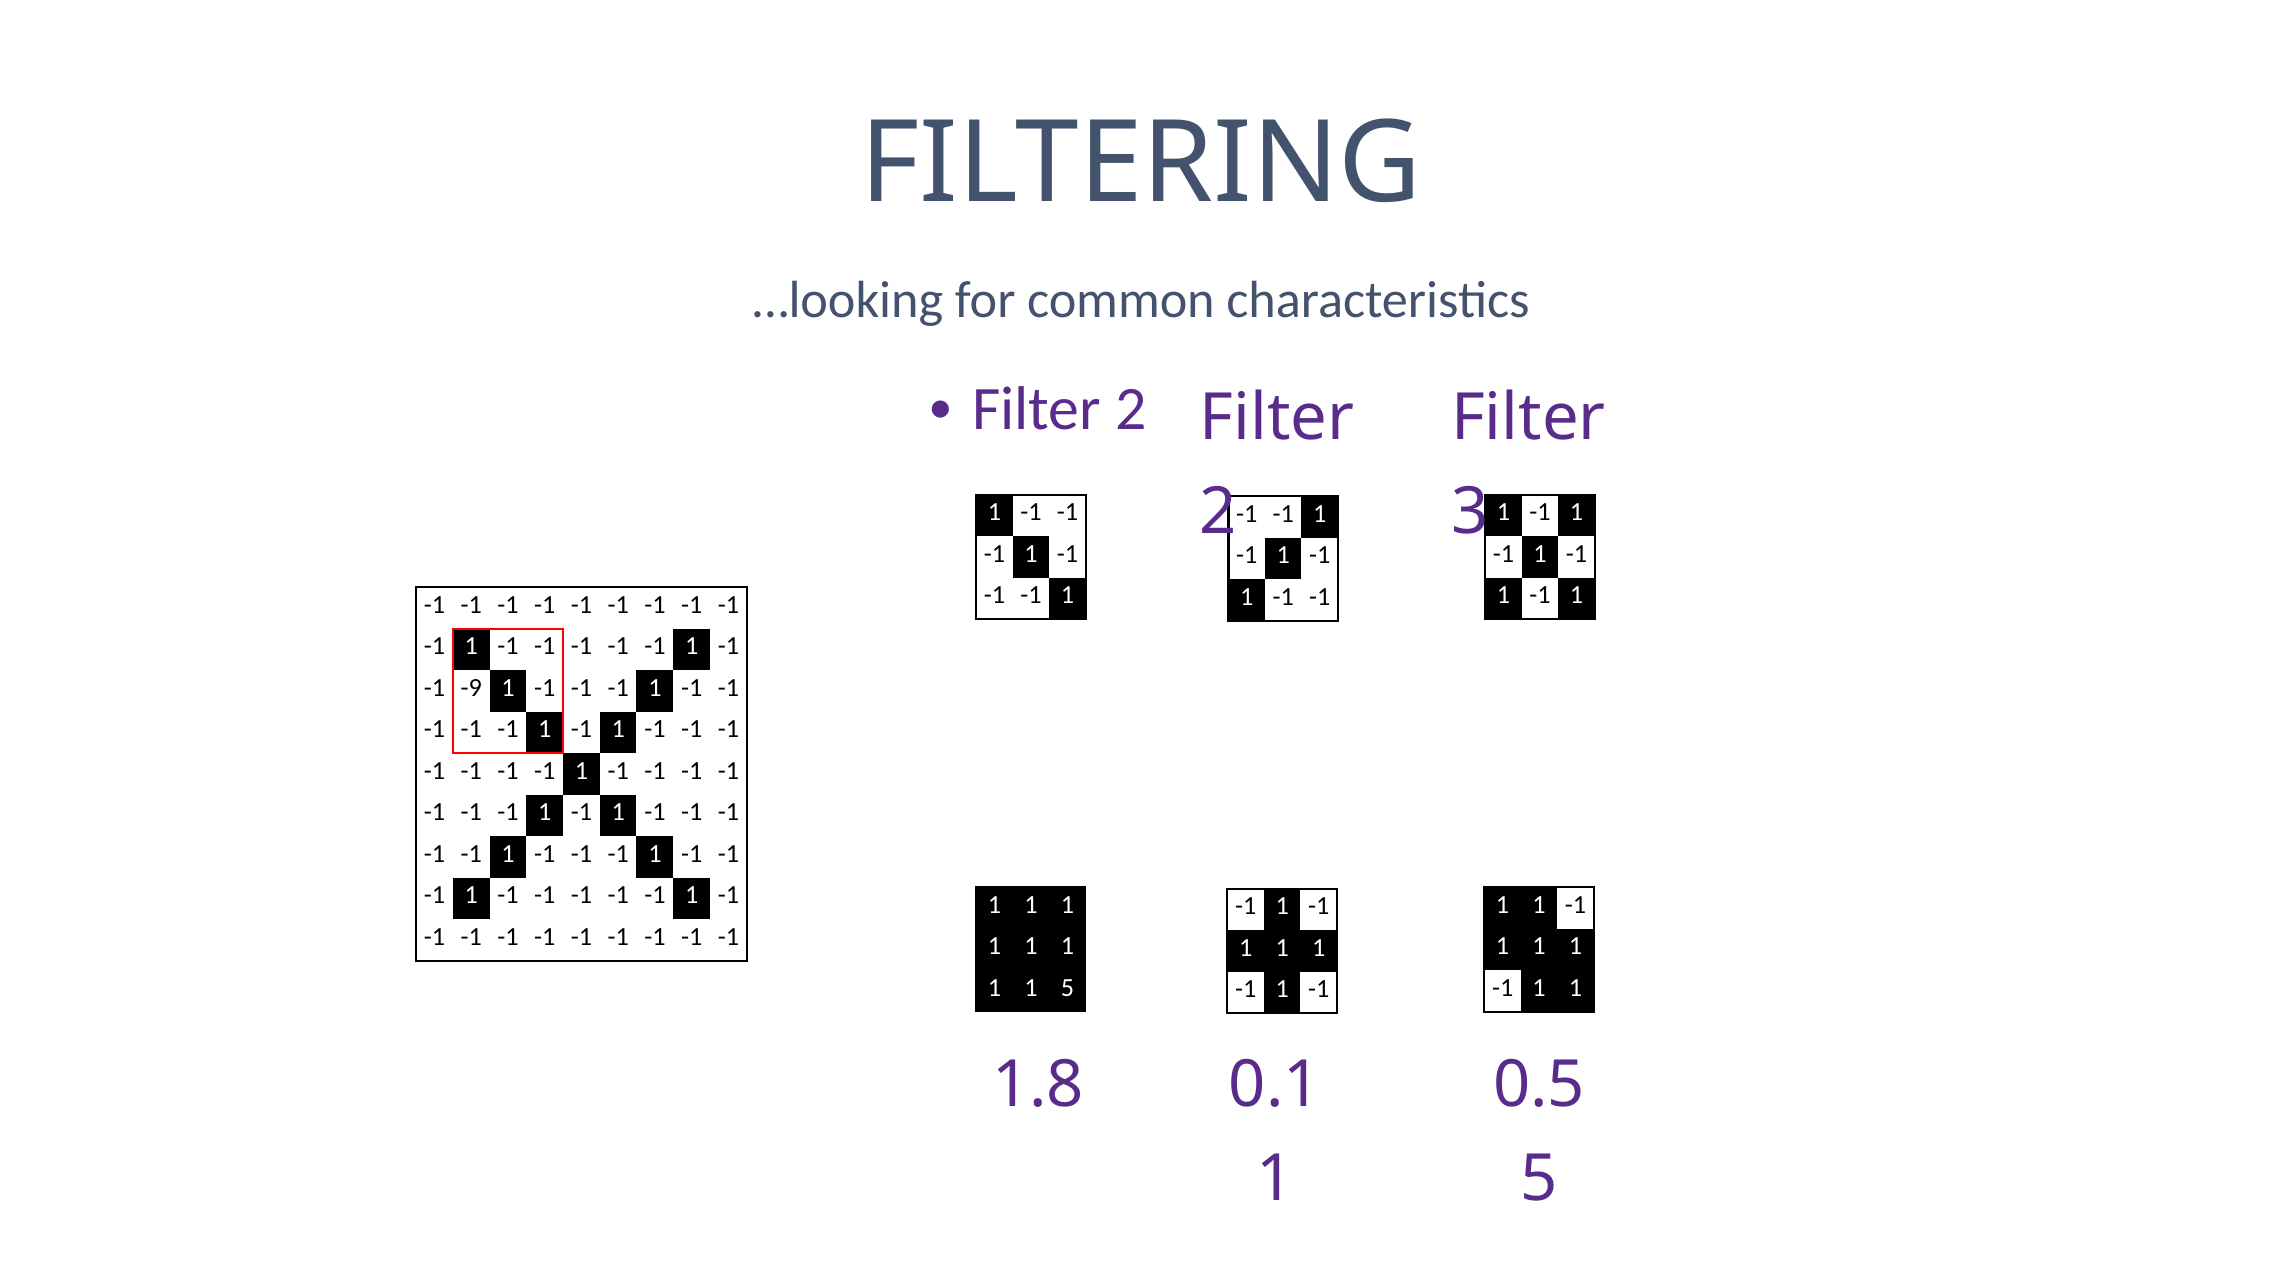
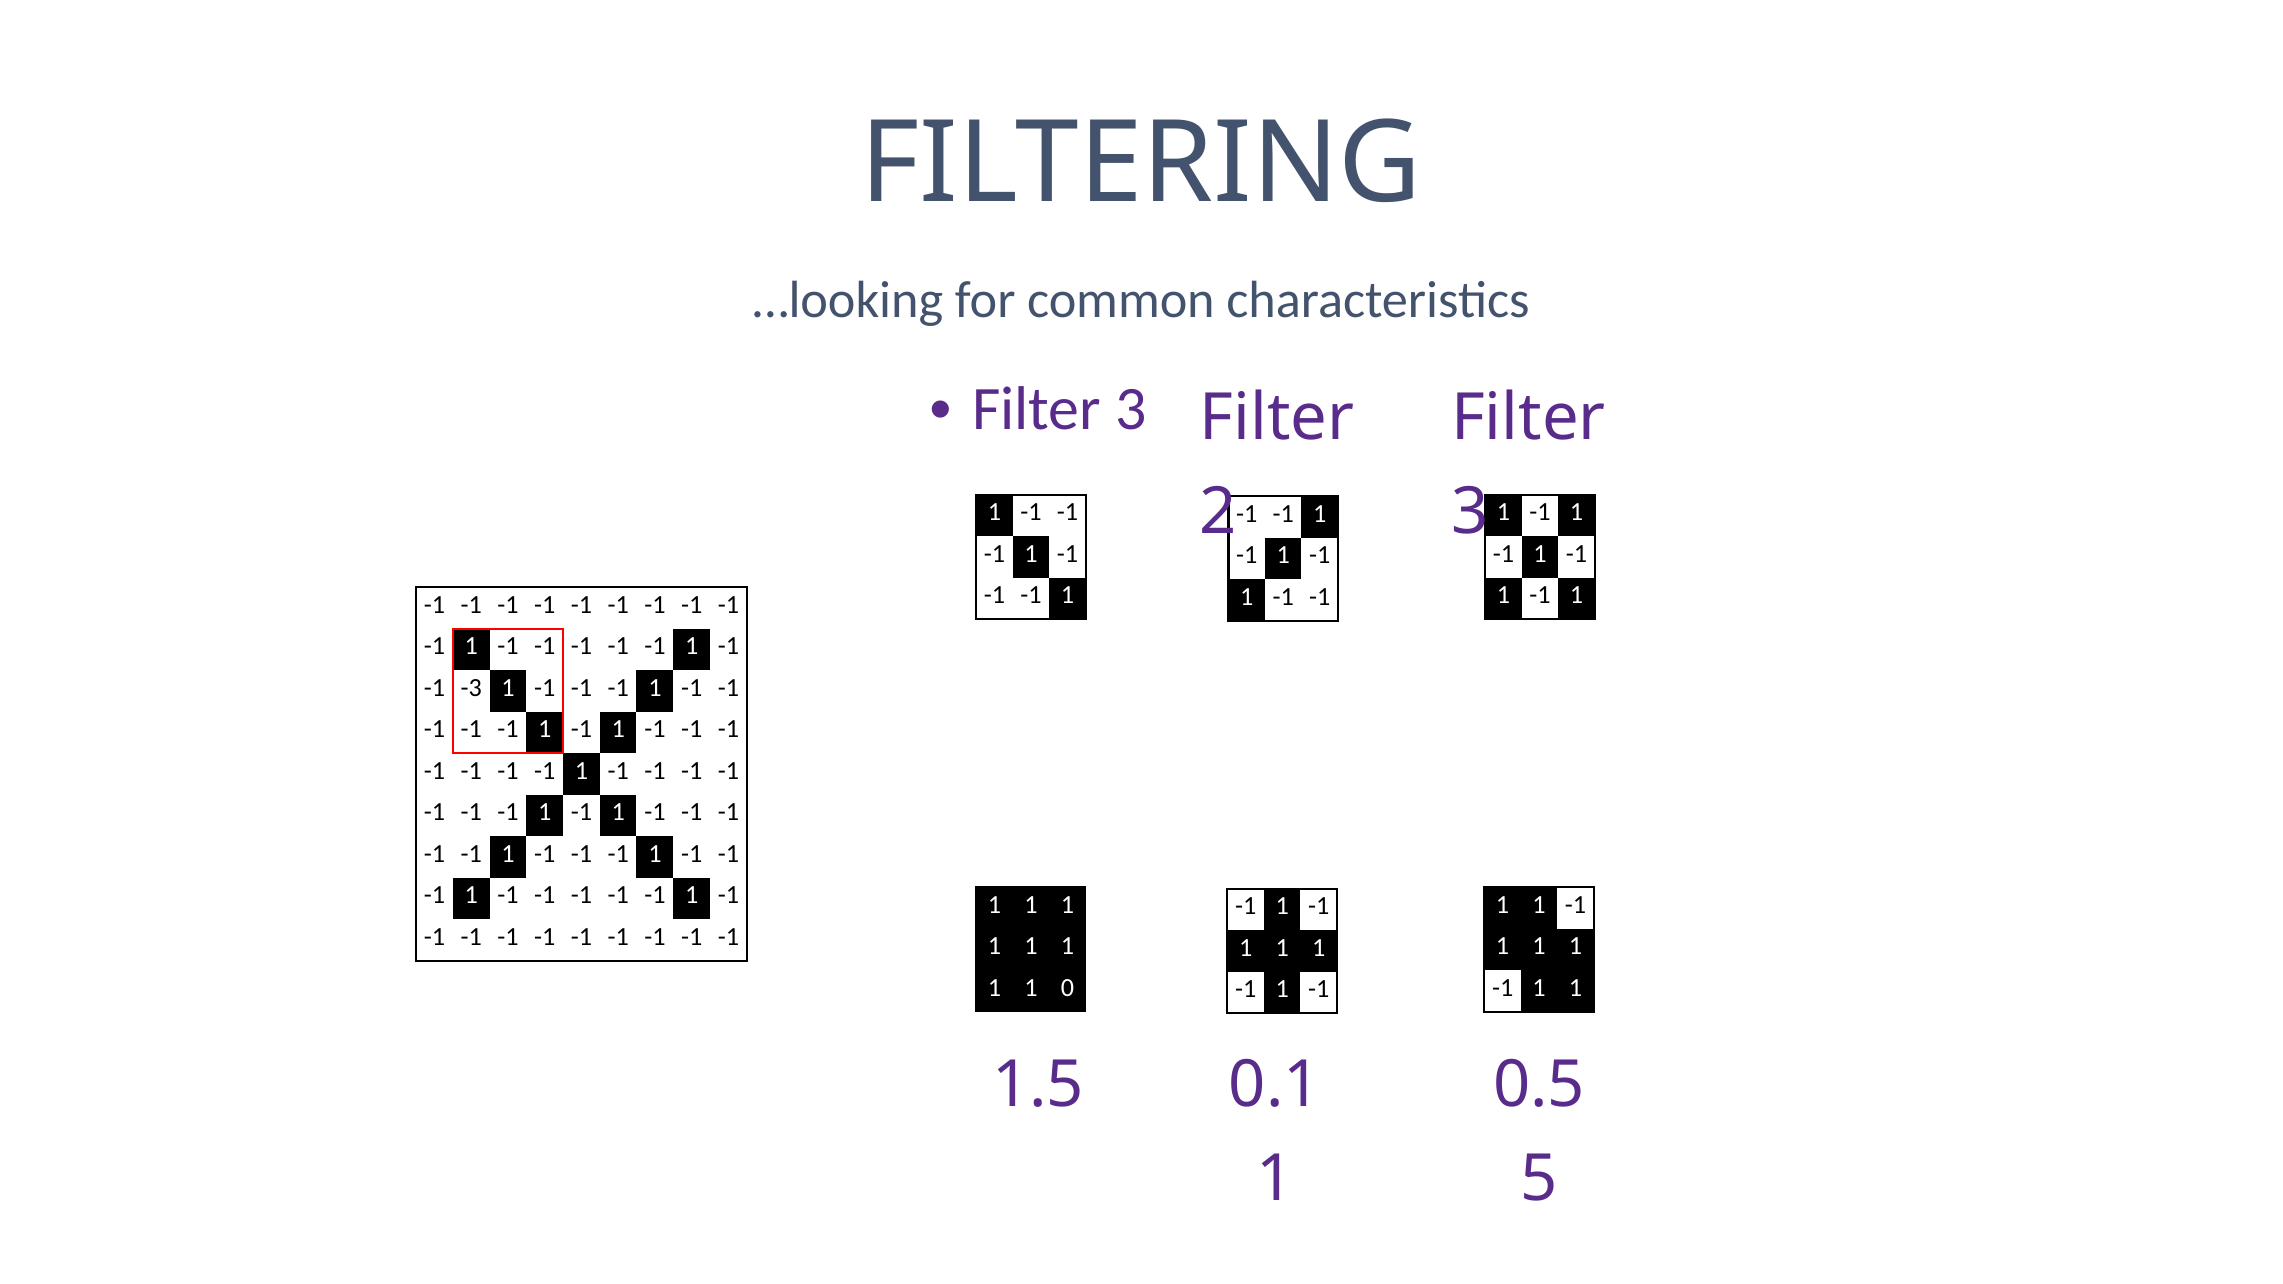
2: 2 -> 3 (1131, 409)
-9: -9 -> -3 (471, 688)
1 5: 5 -> 0 (1067, 988)
1.8: 1.8 -> 1.5 (1038, 1085)
